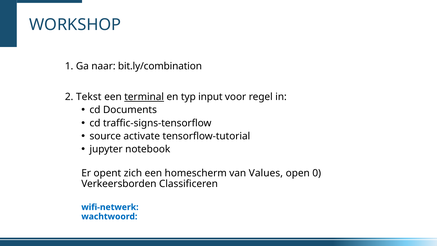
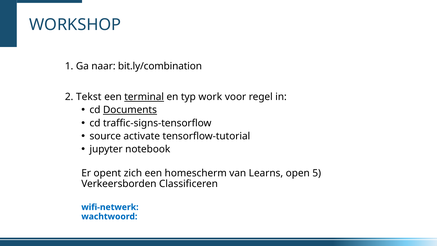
input: input -> work (210, 97)
Documents underline: none -> present (130, 110)
Values: Values -> Learns (266, 173)
0: 0 -> 5 (317, 173)
